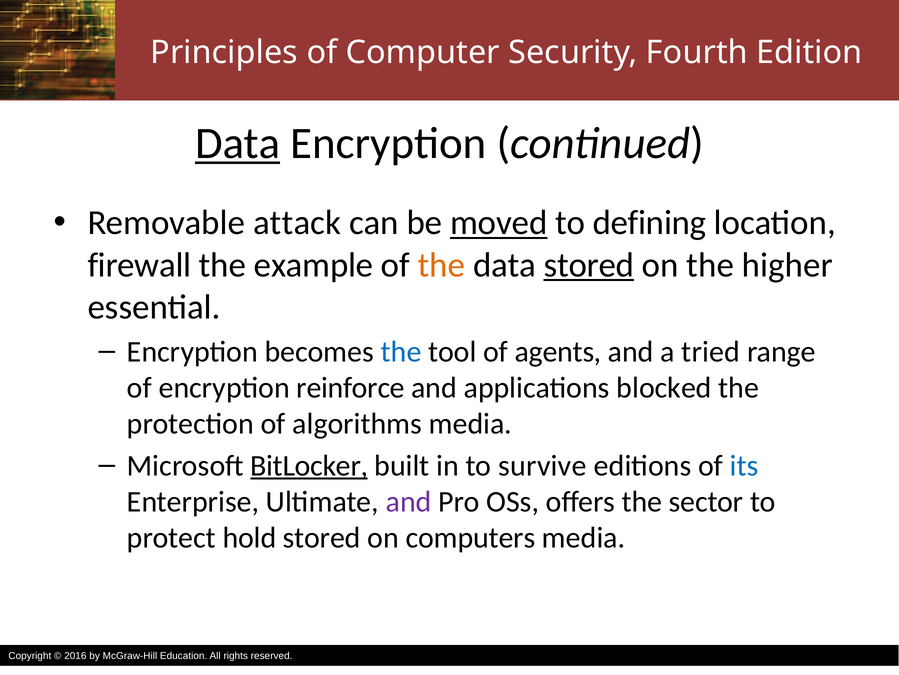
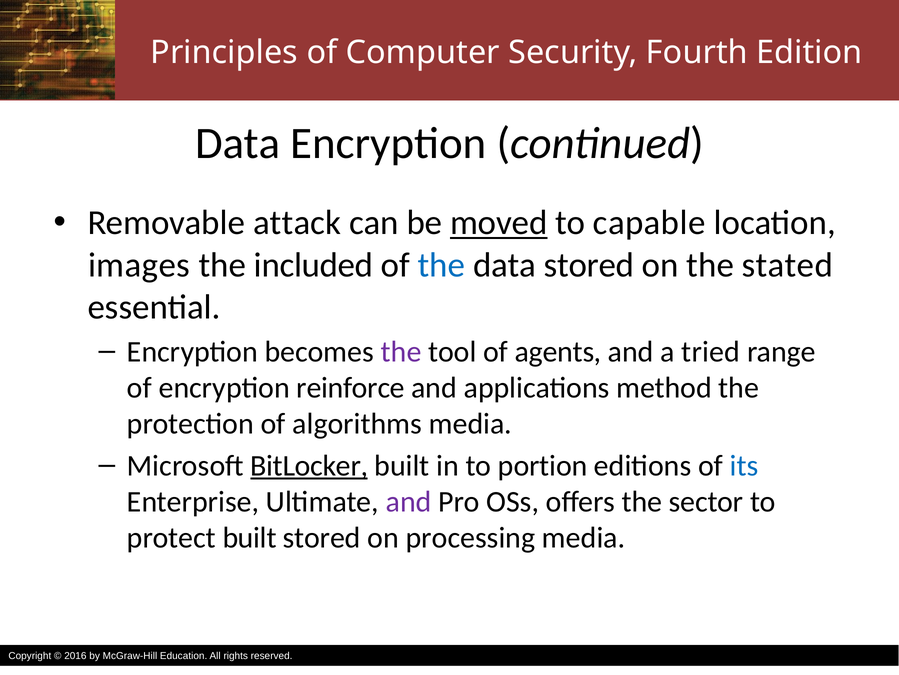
Data underline: present -> none (238, 143)
defining: defining -> capable (649, 223)
firewall: firewall -> images (139, 265)
example: example -> included (314, 265)
the colour: orange -> blue (441, 265)
stored underline: present -> none (589, 265)
higher: higher -> stated (787, 265)
the colour: blue -> purple (401, 351)
blocked: blocked -> method (664, 387)
survive: survive -> portion (543, 465)
protect hold: hold -> built (250, 537)
computers: computers -> processing (470, 537)
